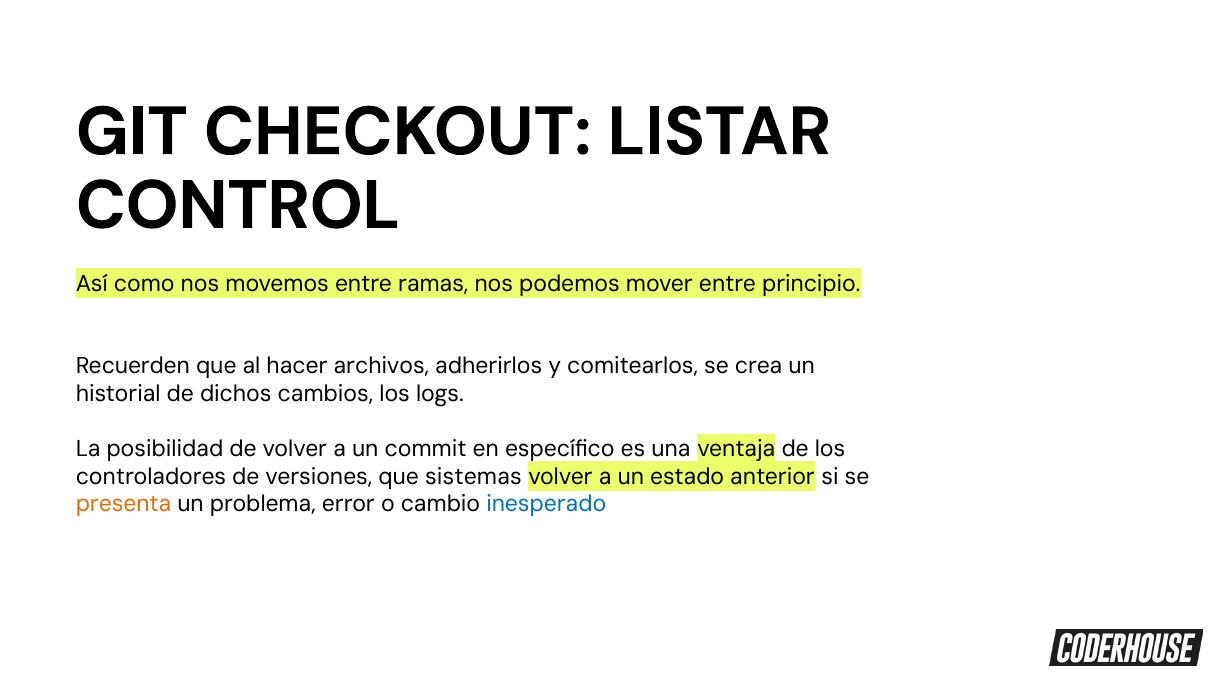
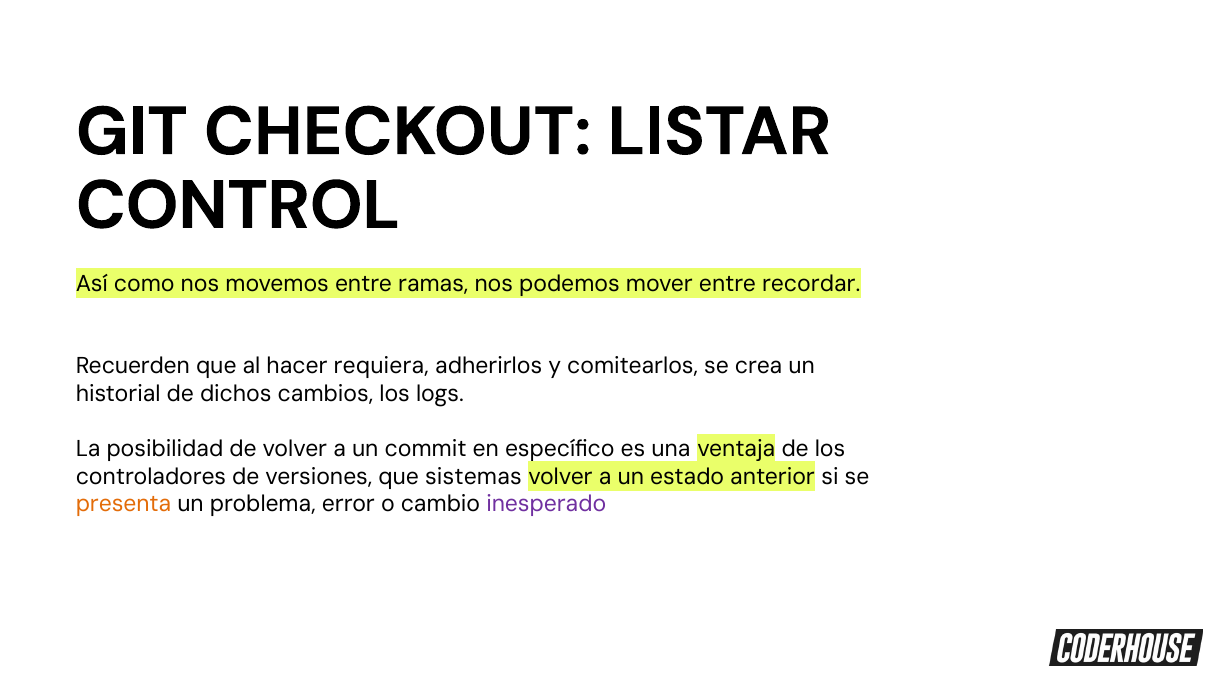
principio: principio -> recordar (811, 284)
archivos: archivos -> requiera (381, 366)
inesperado colour: blue -> purple (546, 504)
